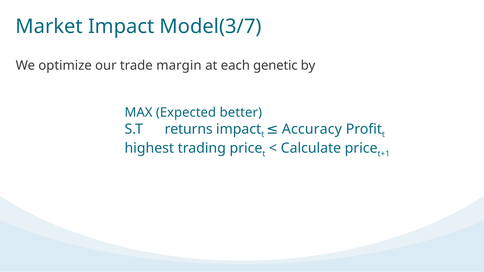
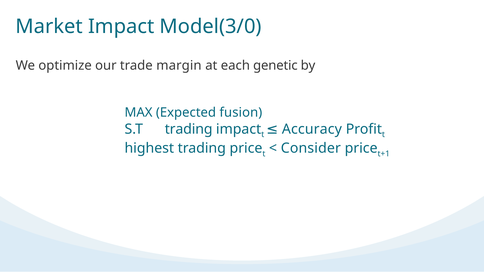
Model(3/7: Model(3/7 -> Model(3/0 (211, 27)
better: better -> fusion (241, 113)
S.T returns: returns -> trading (189, 129)
Calculate: Calculate -> Consider (311, 148)
